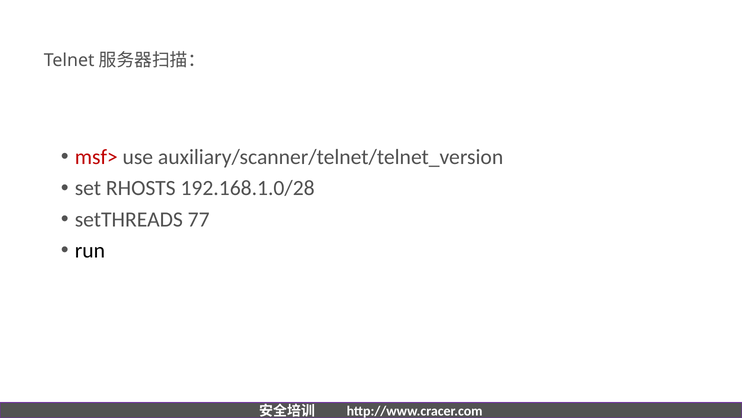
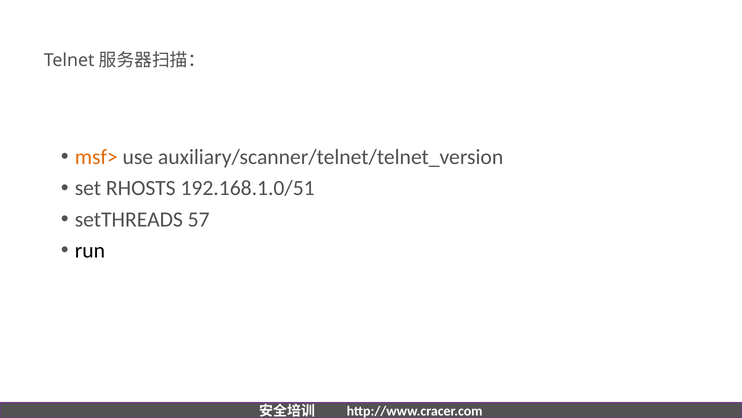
msf> colour: red -> orange (96, 157)
192.168.1.0/28: 192.168.1.0/28 -> 192.168.1.0/51 (248, 188)
77: 77 -> 57 (199, 219)
